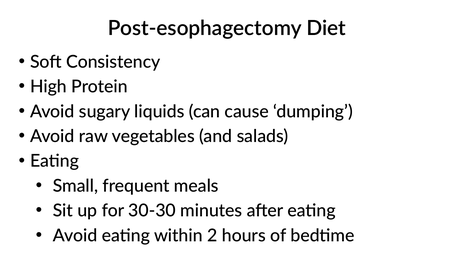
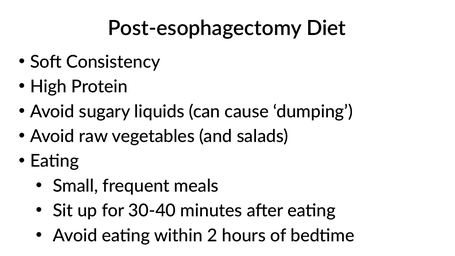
30-30: 30-30 -> 30-40 (152, 211)
